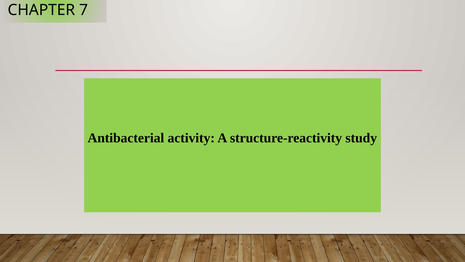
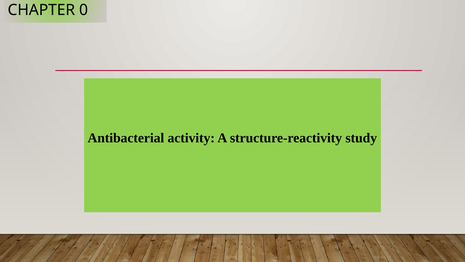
7: 7 -> 0 (84, 10)
